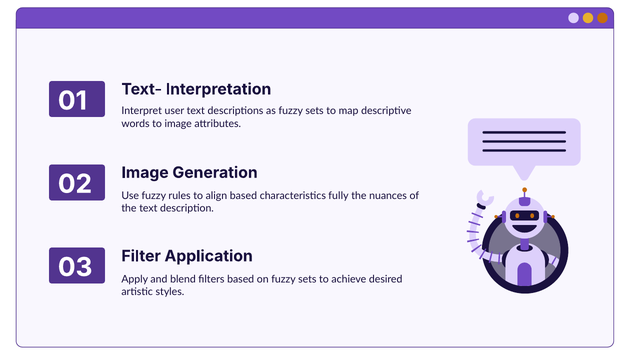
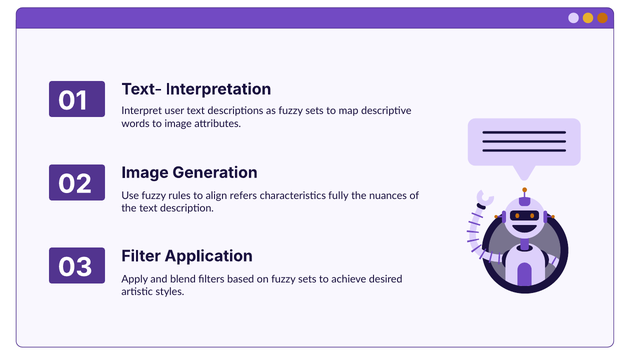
align based: based -> refers (243, 196)
